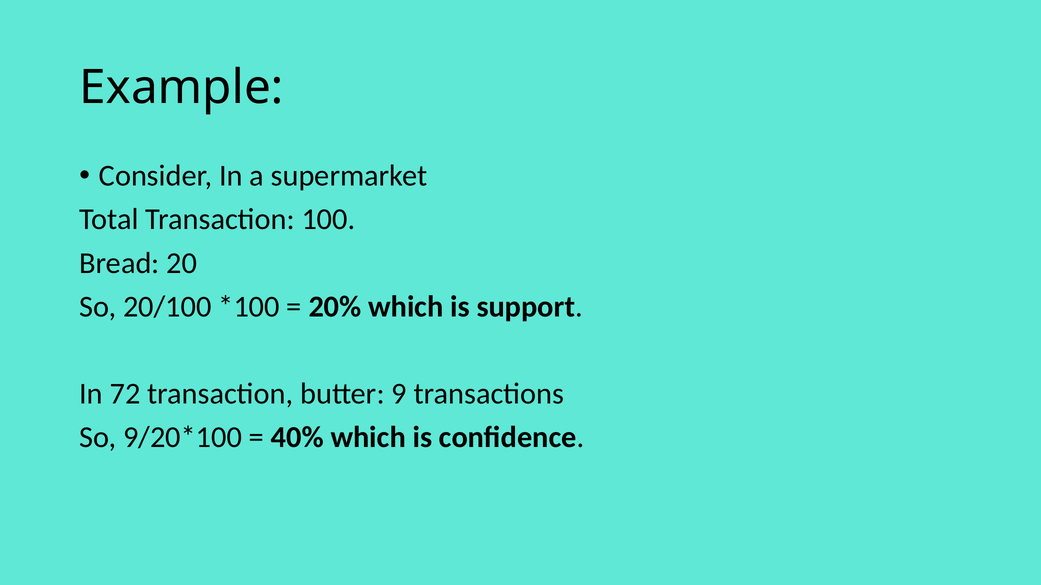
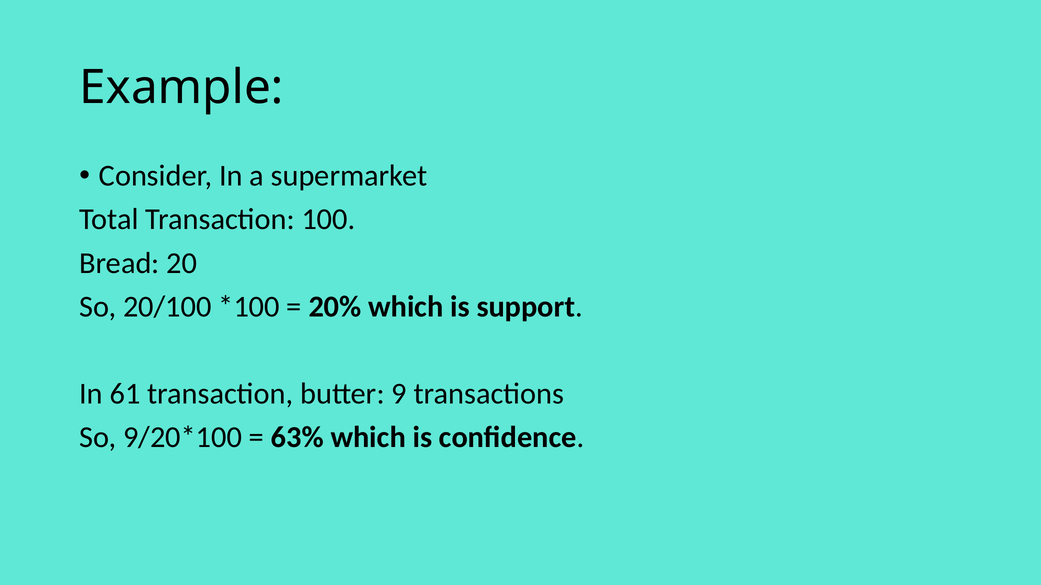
72: 72 -> 61 (125, 394)
40%: 40% -> 63% (297, 438)
